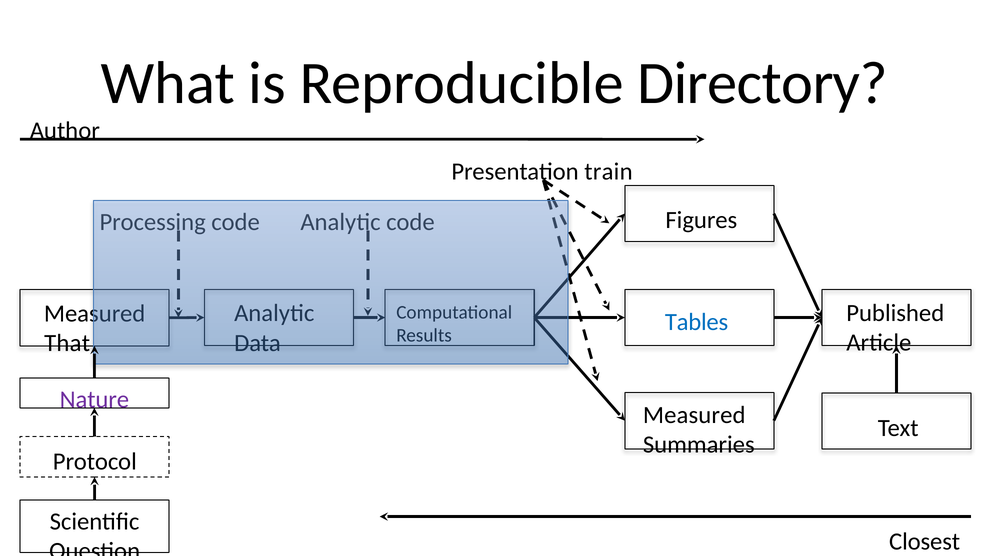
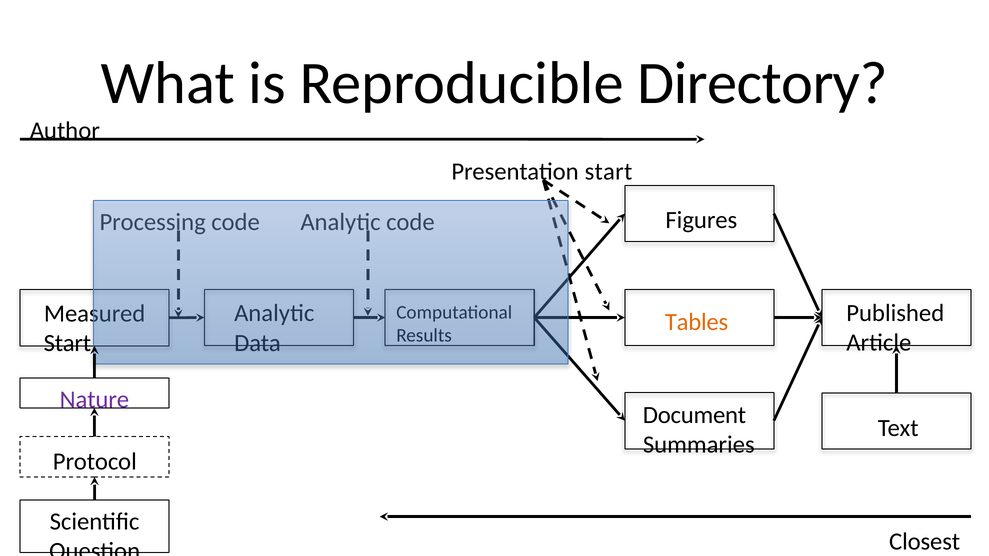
Presentation train: train -> start (608, 172)
Tables colour: blue -> orange (697, 323)
That: That -> Start (67, 344)
Measured: Measured -> Document (694, 415)
